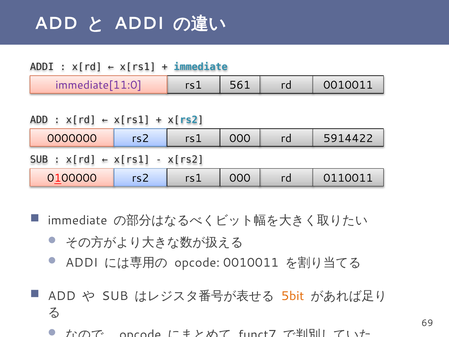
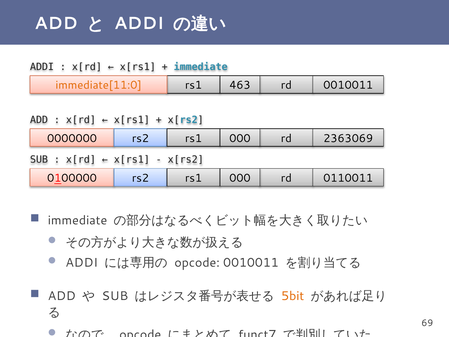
immediate[11:0 colour: purple -> orange (99, 85)
561: 561 -> 463 (240, 85)
5914422: 5914422 -> 2363069 (348, 138)
